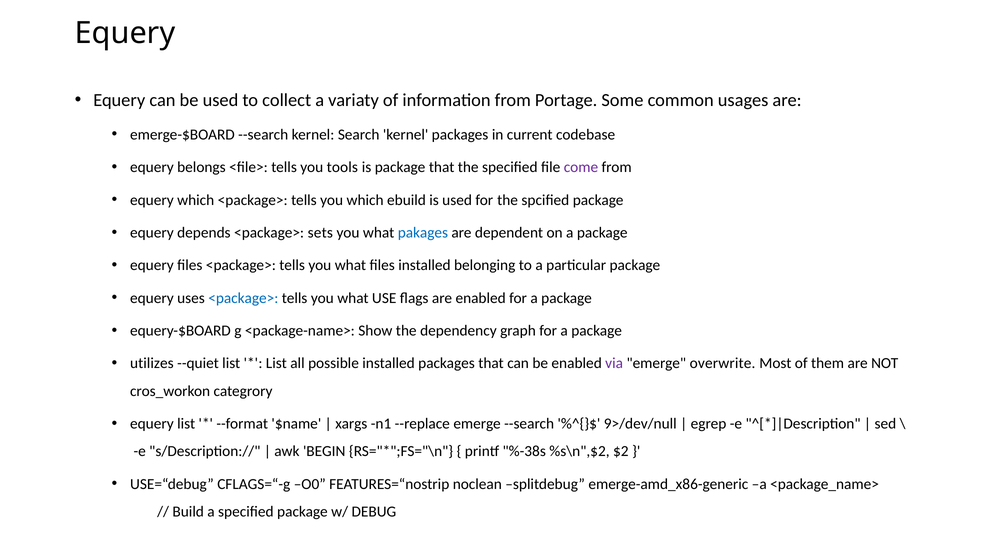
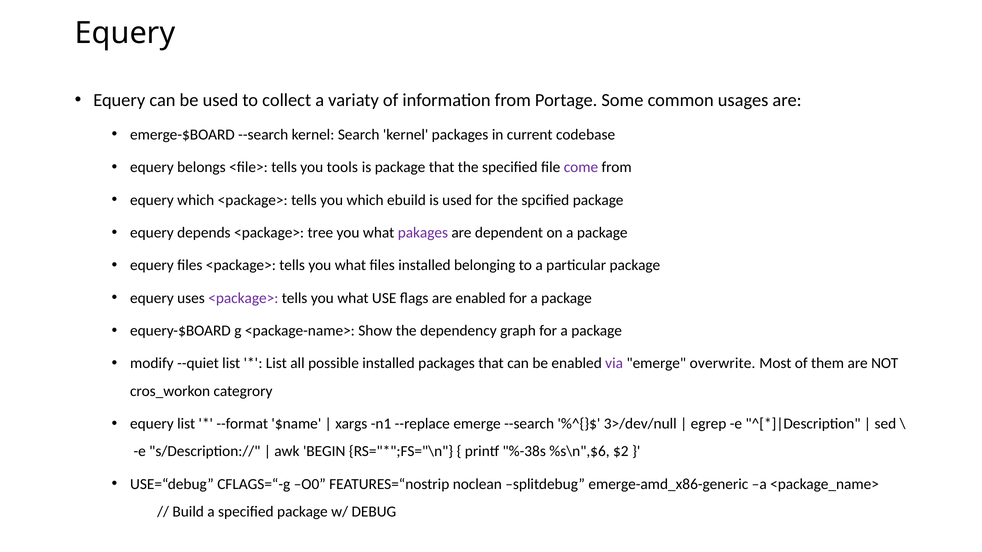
sets: sets -> tree (320, 233)
pakages colour: blue -> purple (423, 233)
<package> colour: blue -> purple (243, 298)
utilizes: utilizes -> modify (152, 364)
9>/dev/null: 9>/dev/null -> 3>/dev/null (640, 424)
%s\n",$2: %s\n",$2 -> %s\n",$6 (579, 452)
